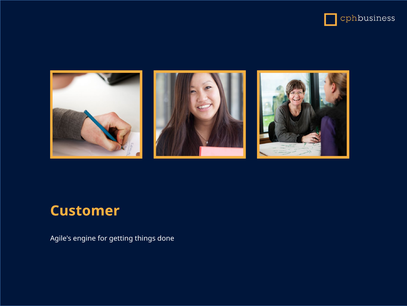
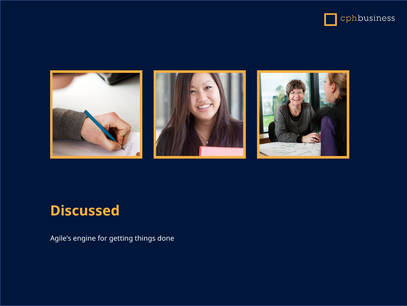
Customer: Customer -> Discussed (85, 210)
